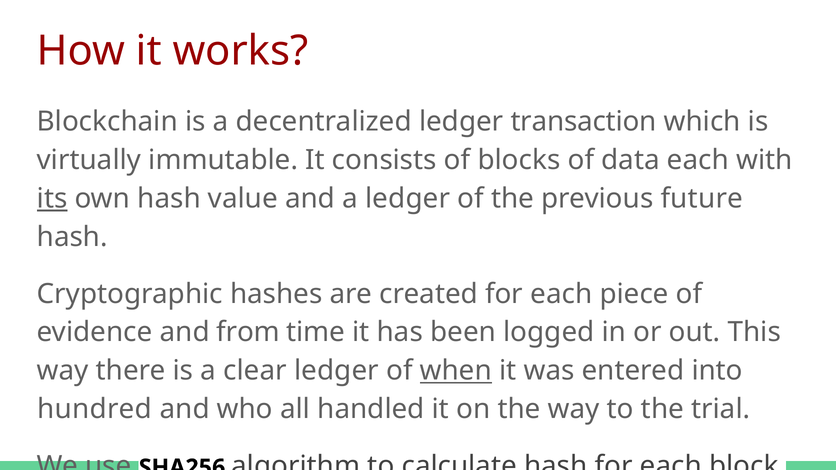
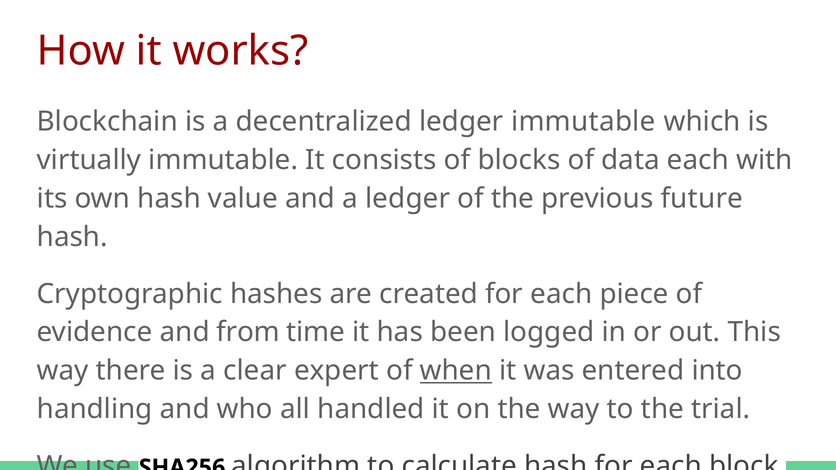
ledger transaction: transaction -> immutable (583, 122)
its underline: present -> none (52, 199)
clear ledger: ledger -> expert (336, 371)
hundred: hundred -> handling (95, 409)
